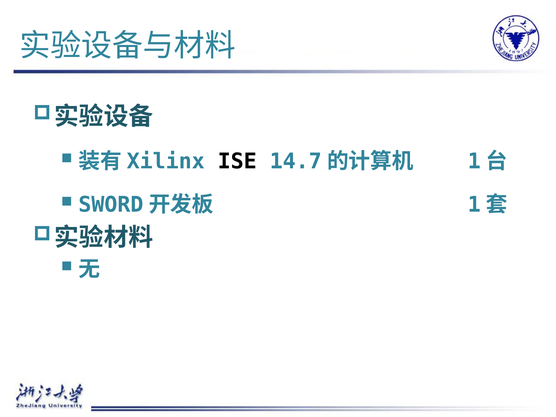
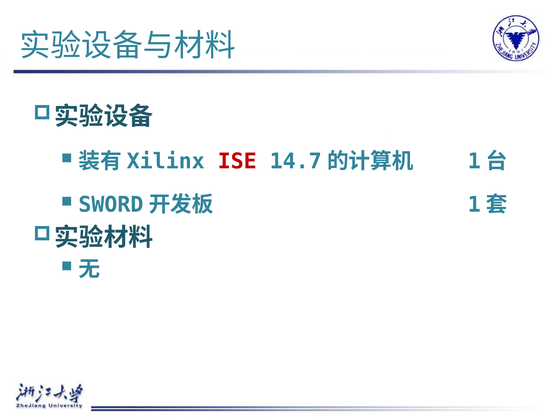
ISE colour: black -> red (237, 161)
